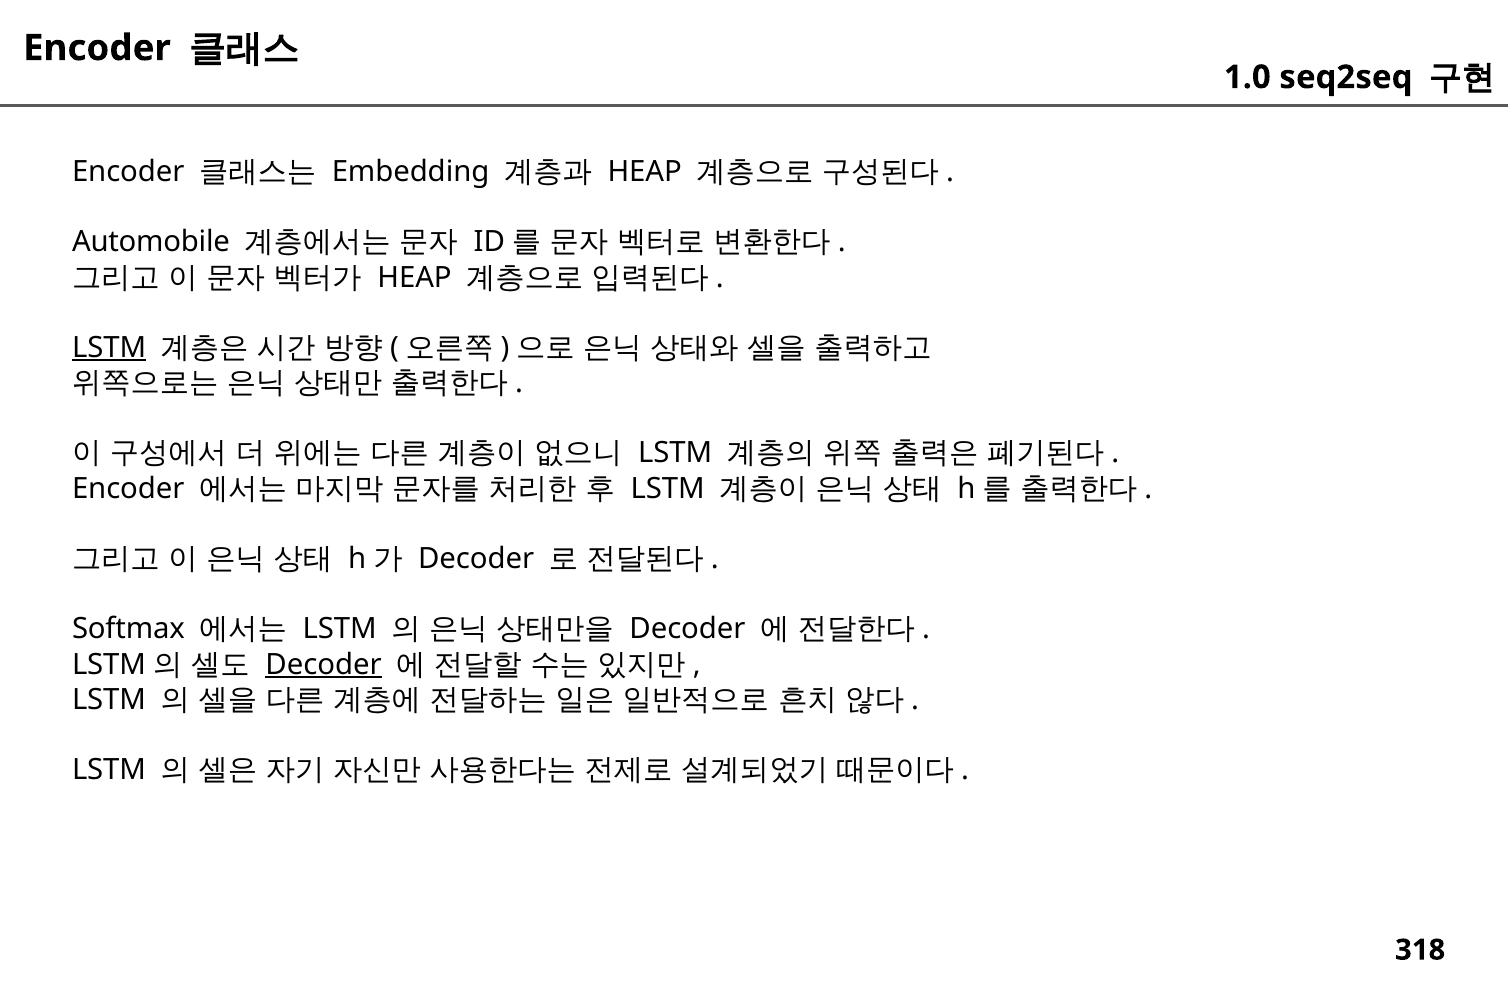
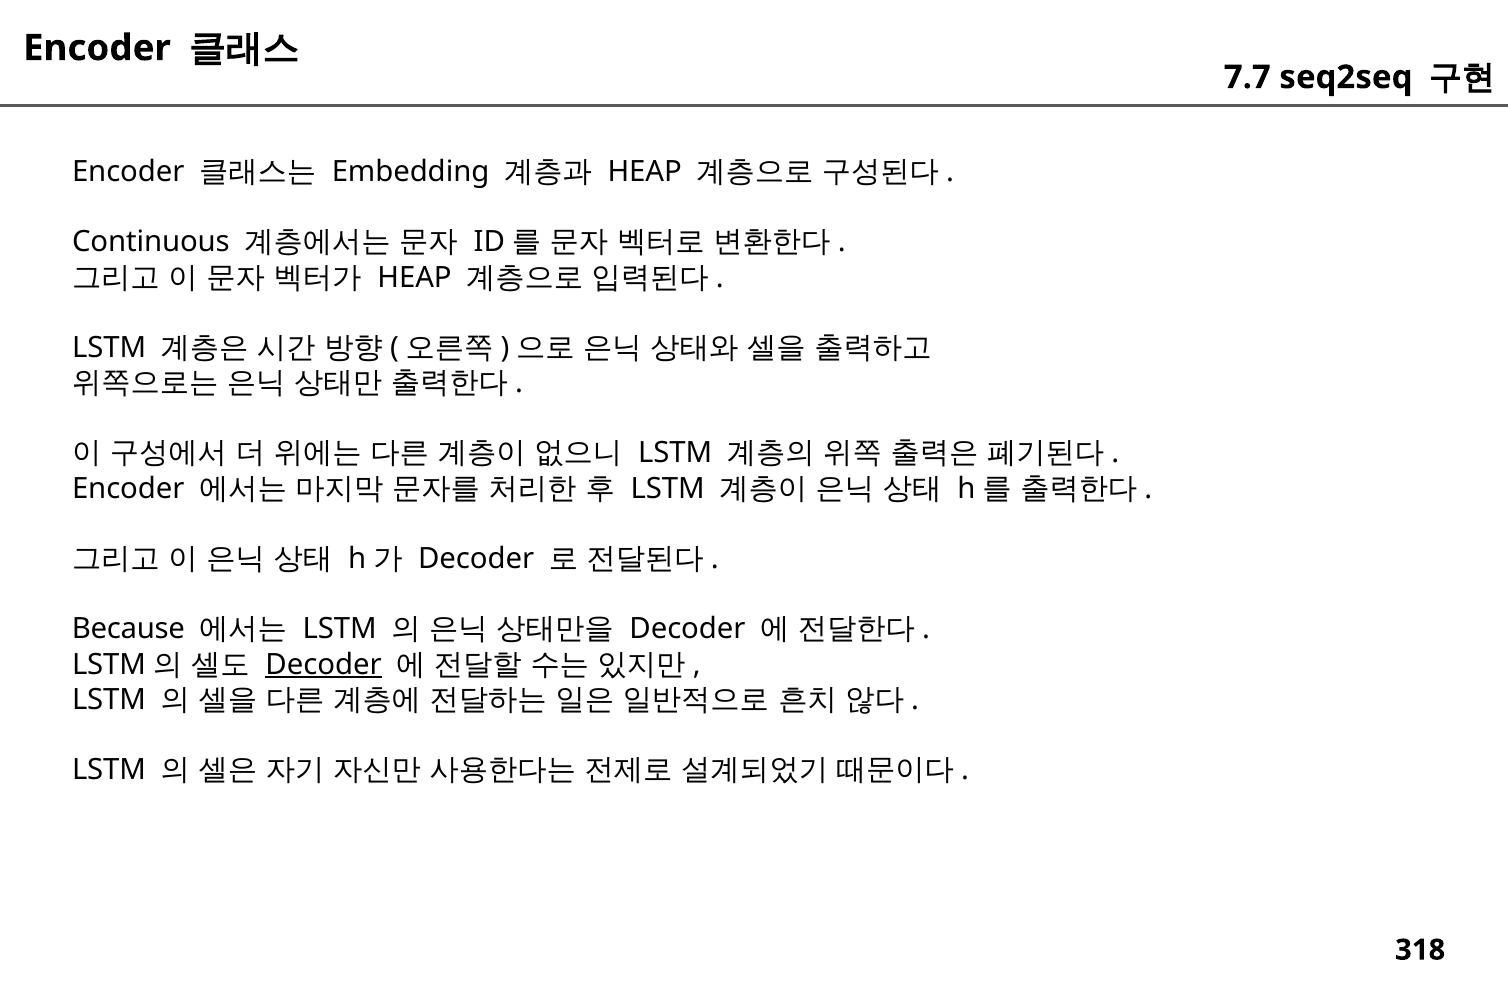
1.0: 1.0 -> 7.7 (1247, 77)
Automobile: Automobile -> Continuous (151, 242)
LSTM underline: present -> none (109, 348)
Softmax: Softmax -> Because (128, 630)
